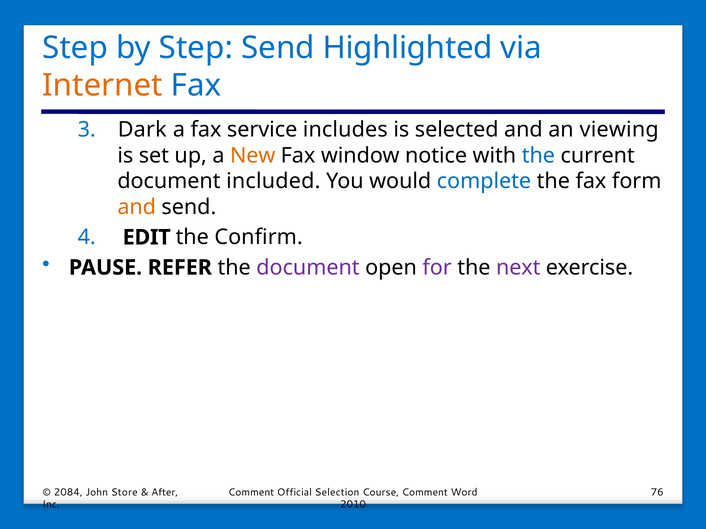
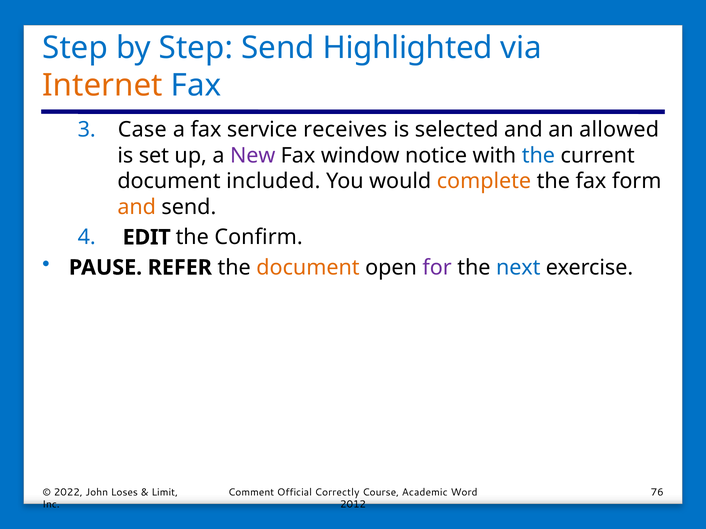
Dark: Dark -> Case (142, 130)
includes: includes -> receives (345, 130)
viewing: viewing -> allowed (619, 130)
New colour: orange -> purple (253, 156)
complete colour: blue -> orange (484, 182)
document colour: purple -> orange (308, 268)
next colour: purple -> blue (518, 268)
2084: 2084 -> 2022 (68, 493)
Store: Store -> Loses (124, 493)
After: After -> Limit (165, 493)
Selection: Selection -> Correctly (337, 493)
Course Comment: Comment -> Academic (425, 493)
2010: 2010 -> 2012 (353, 505)
